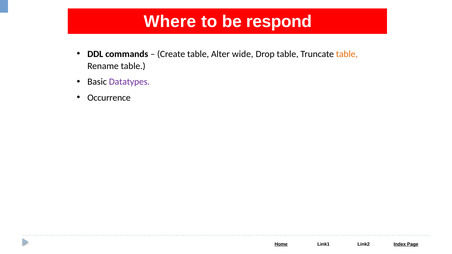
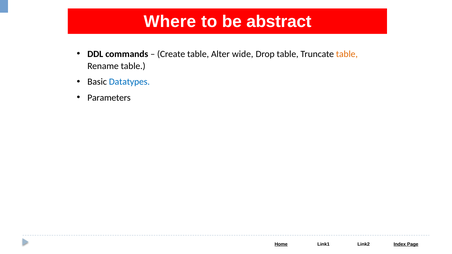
respond: respond -> abstract (279, 21)
Datatypes colour: purple -> blue (129, 82)
Occurrence: Occurrence -> Parameters (109, 98)
